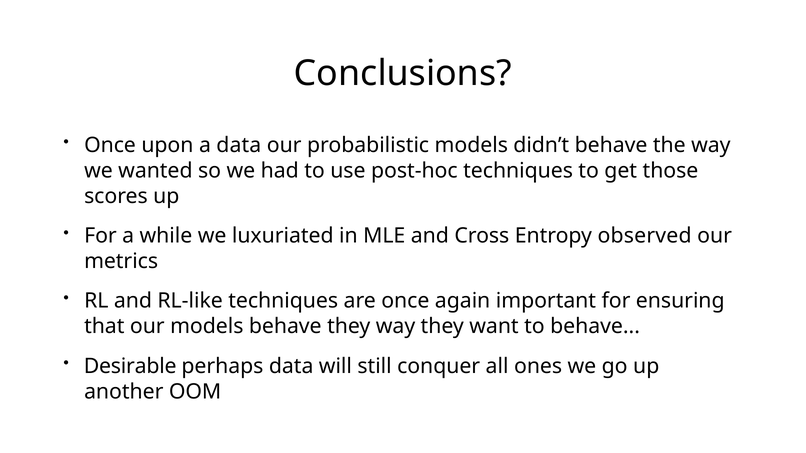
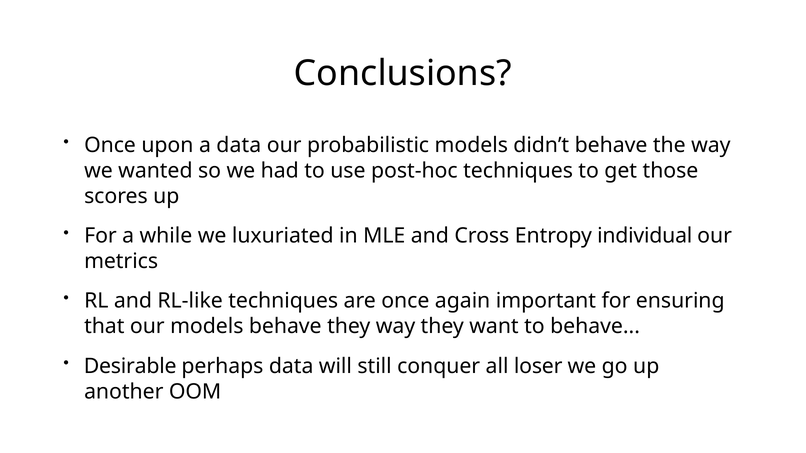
observed: observed -> individual (645, 236)
ones: ones -> loser (538, 366)
